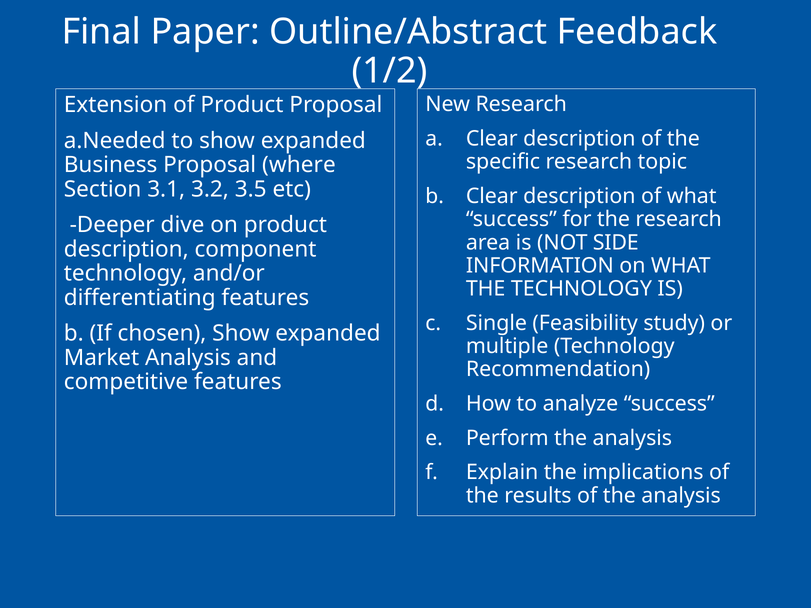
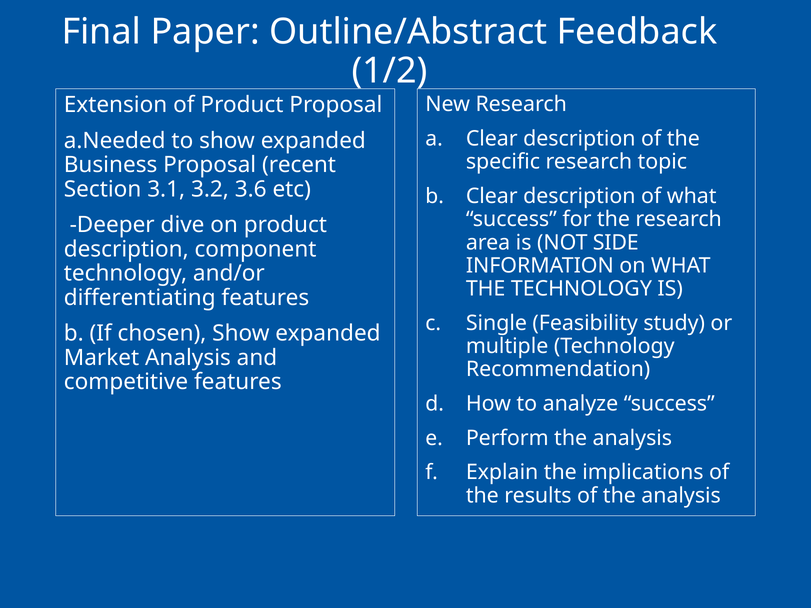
where: where -> recent (299, 165)
3.5: 3.5 -> 3.6 (251, 189)
